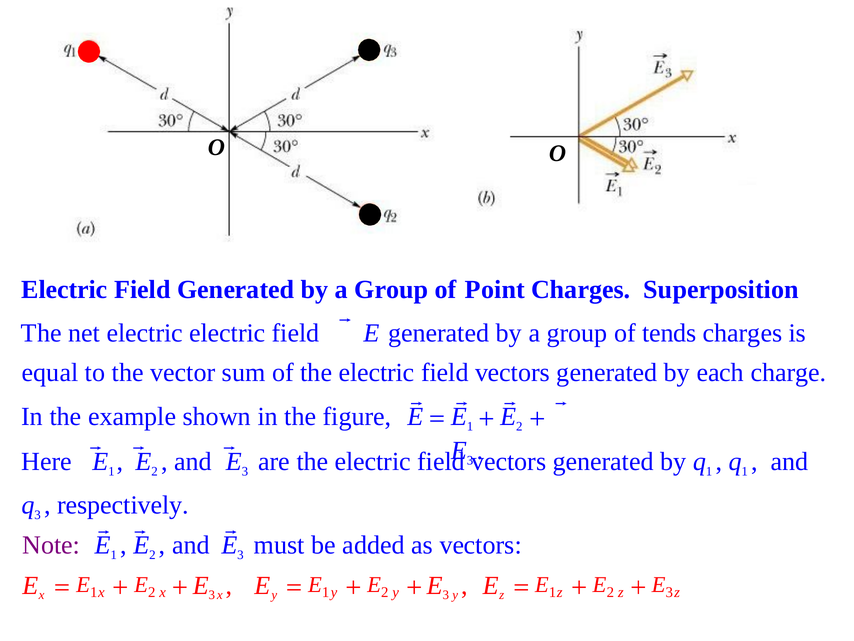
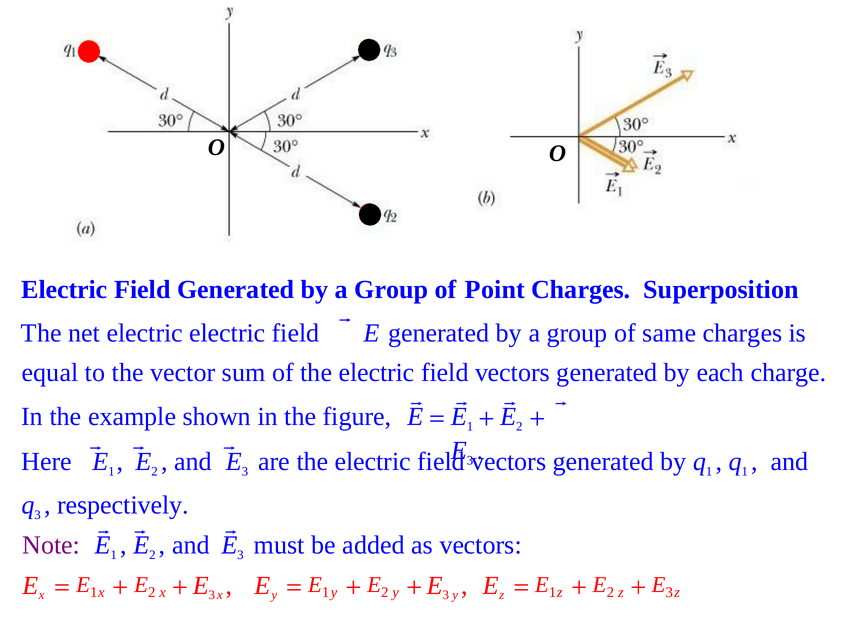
tends: tends -> same (669, 333)
